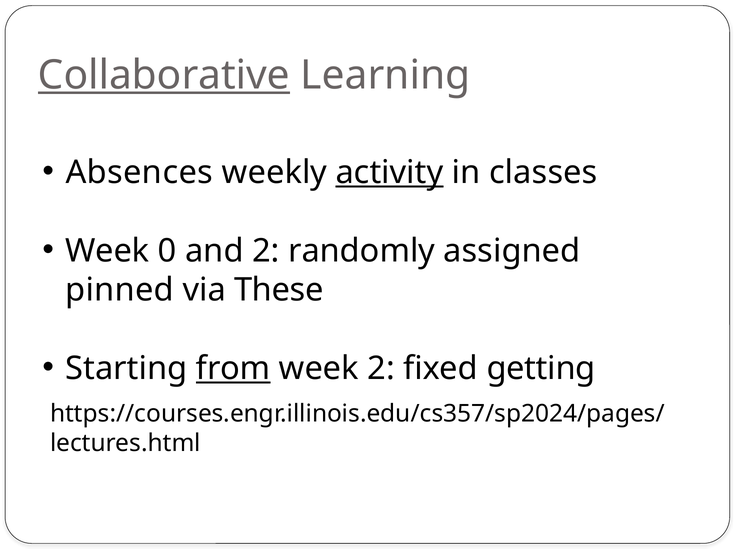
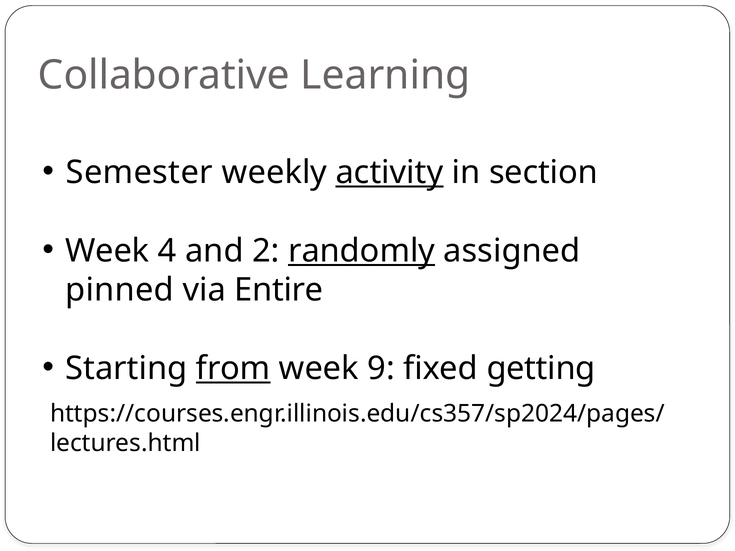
Collaborative underline: present -> none (164, 75)
Absences: Absences -> Semester (139, 172)
classes: classes -> section (543, 172)
0: 0 -> 4 (167, 251)
randomly underline: none -> present (362, 251)
These: These -> Entire (279, 290)
week 2: 2 -> 9 (381, 369)
